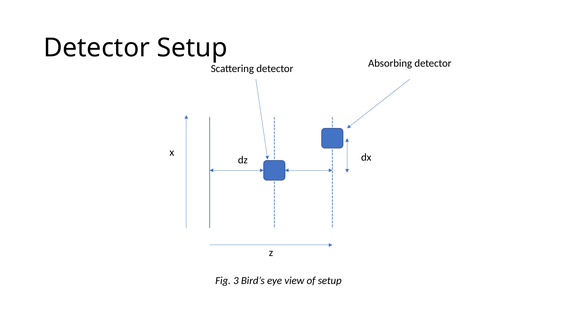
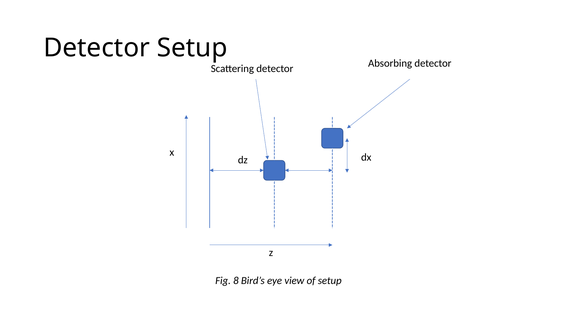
3: 3 -> 8 (236, 280)
